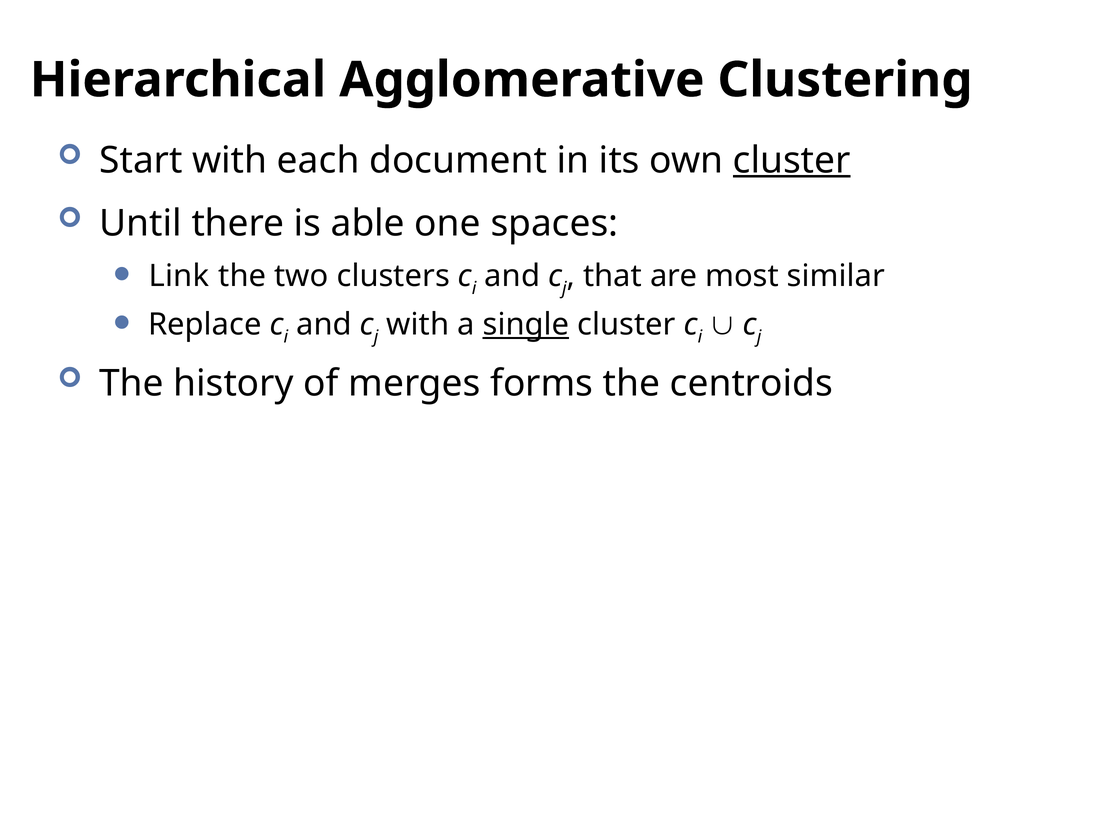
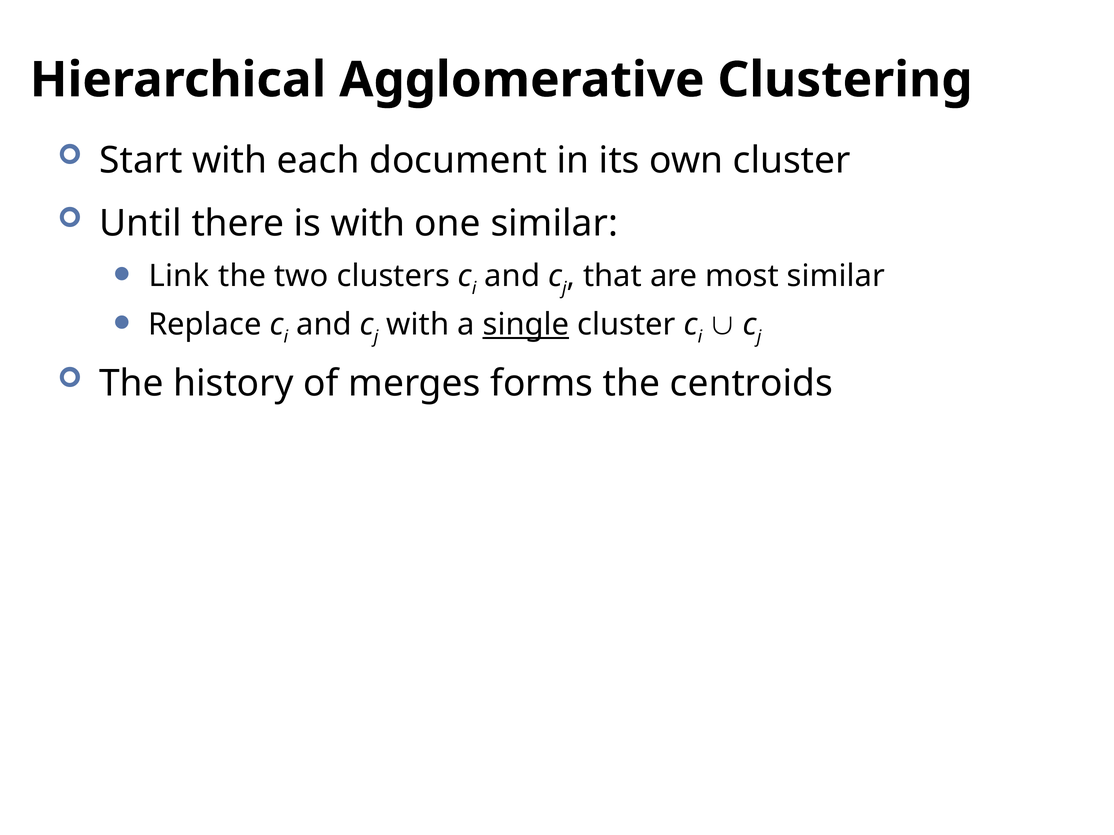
cluster underline: present -> none (792, 160)
is able: able -> with (368, 224)
one spaces: spaces -> similar (554, 224)
